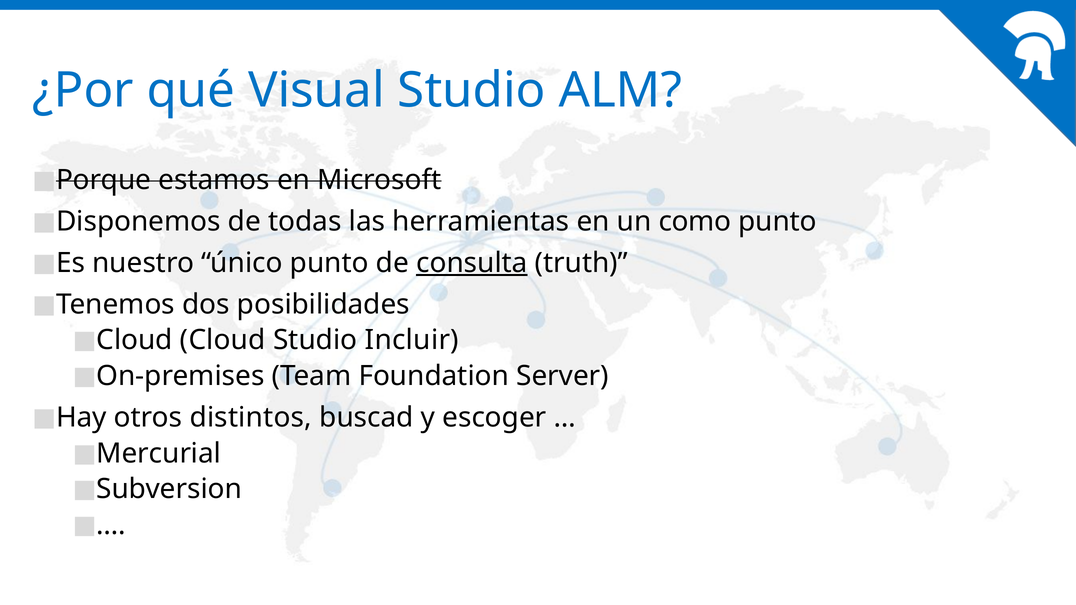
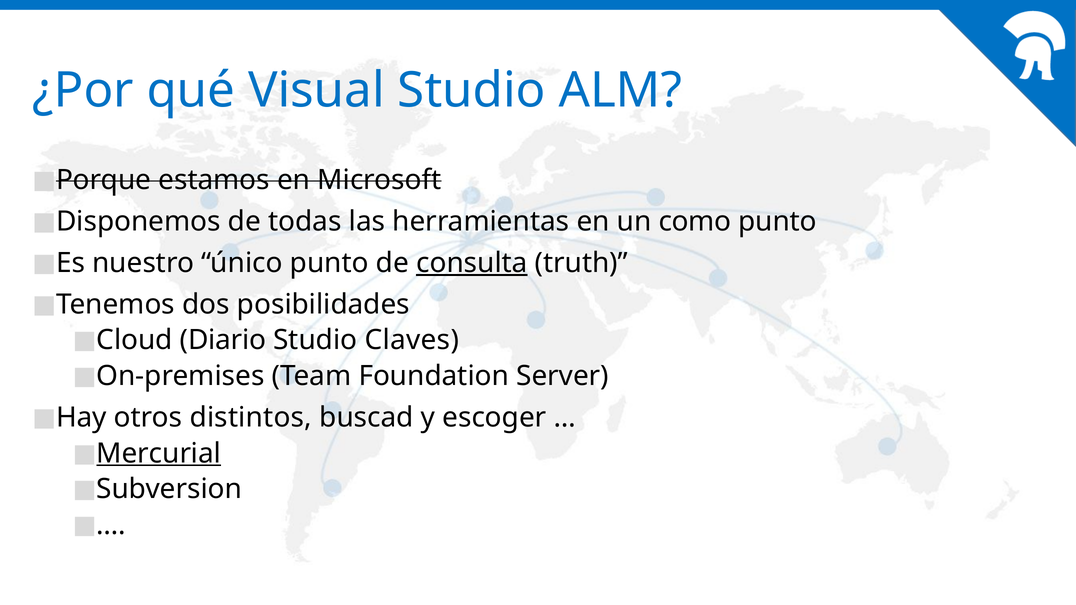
Cloud Cloud: Cloud -> Diario (223, 340)
Incluir: Incluir -> Claves (412, 340)
Mercurial underline: none -> present (159, 453)
